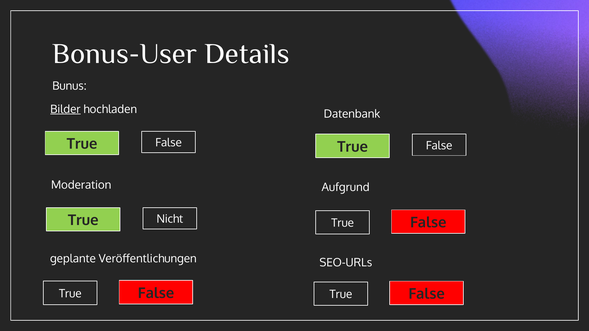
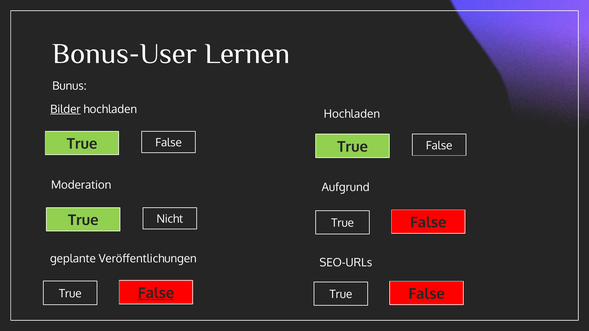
Details: Details -> Lernen (247, 54)
Datenbank: Datenbank -> Hochladen (352, 114)
False underline: none -> present (156, 293)
